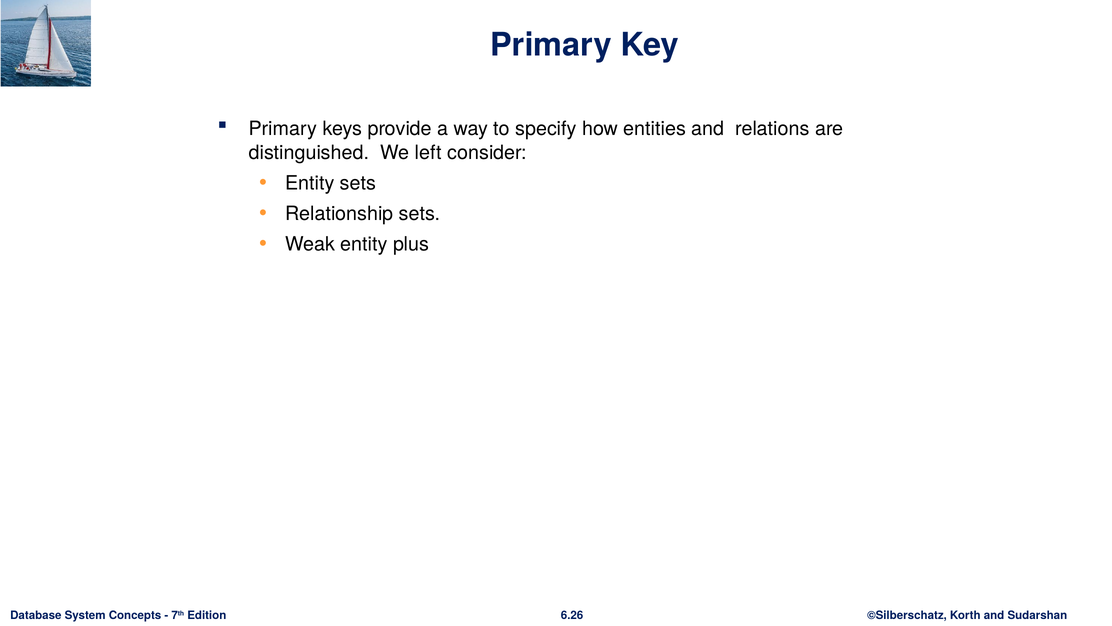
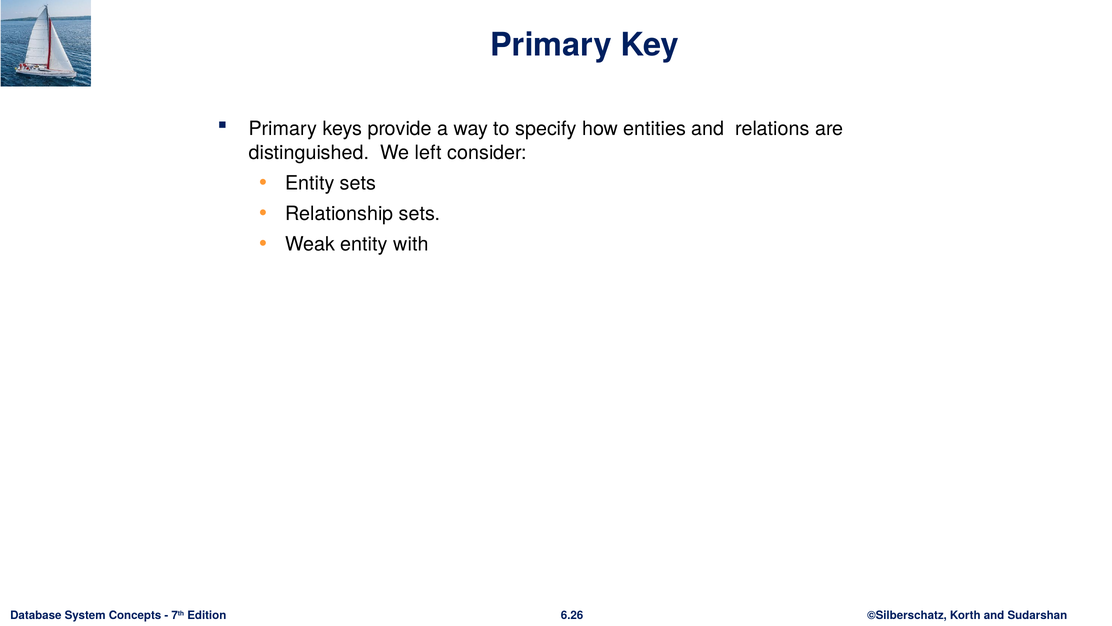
plus: plus -> with (411, 244)
